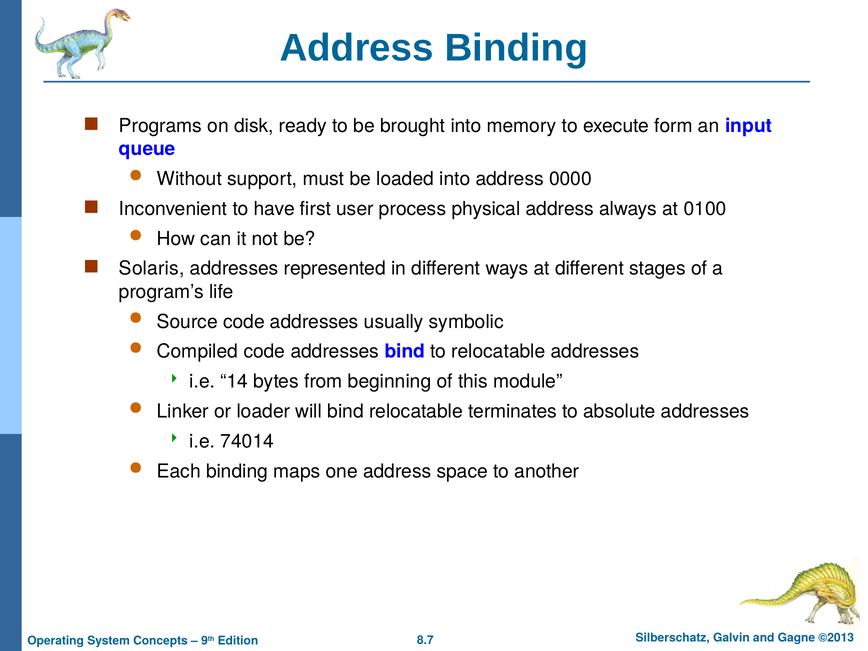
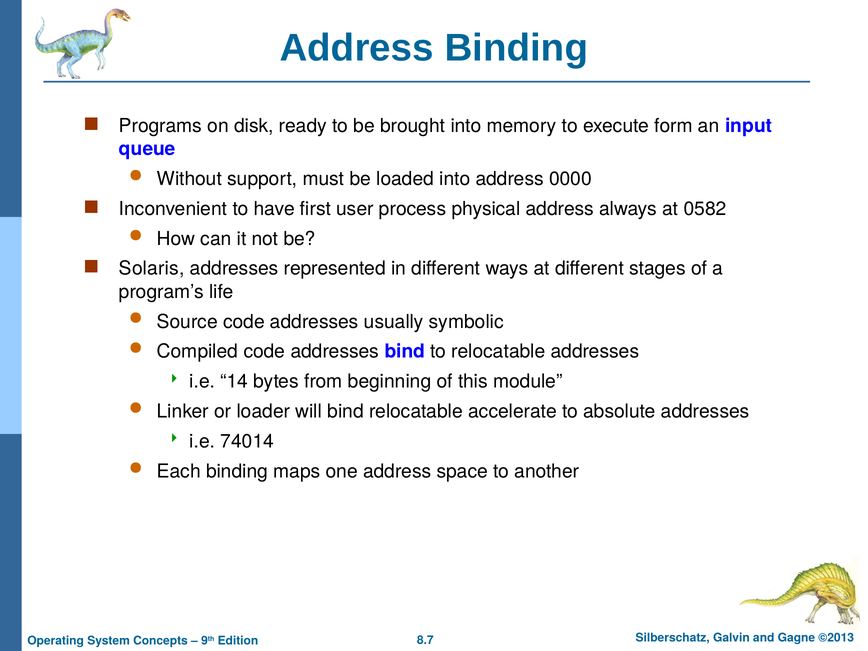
0100: 0100 -> 0582 (705, 209)
terminates: terminates -> accelerate (513, 411)
